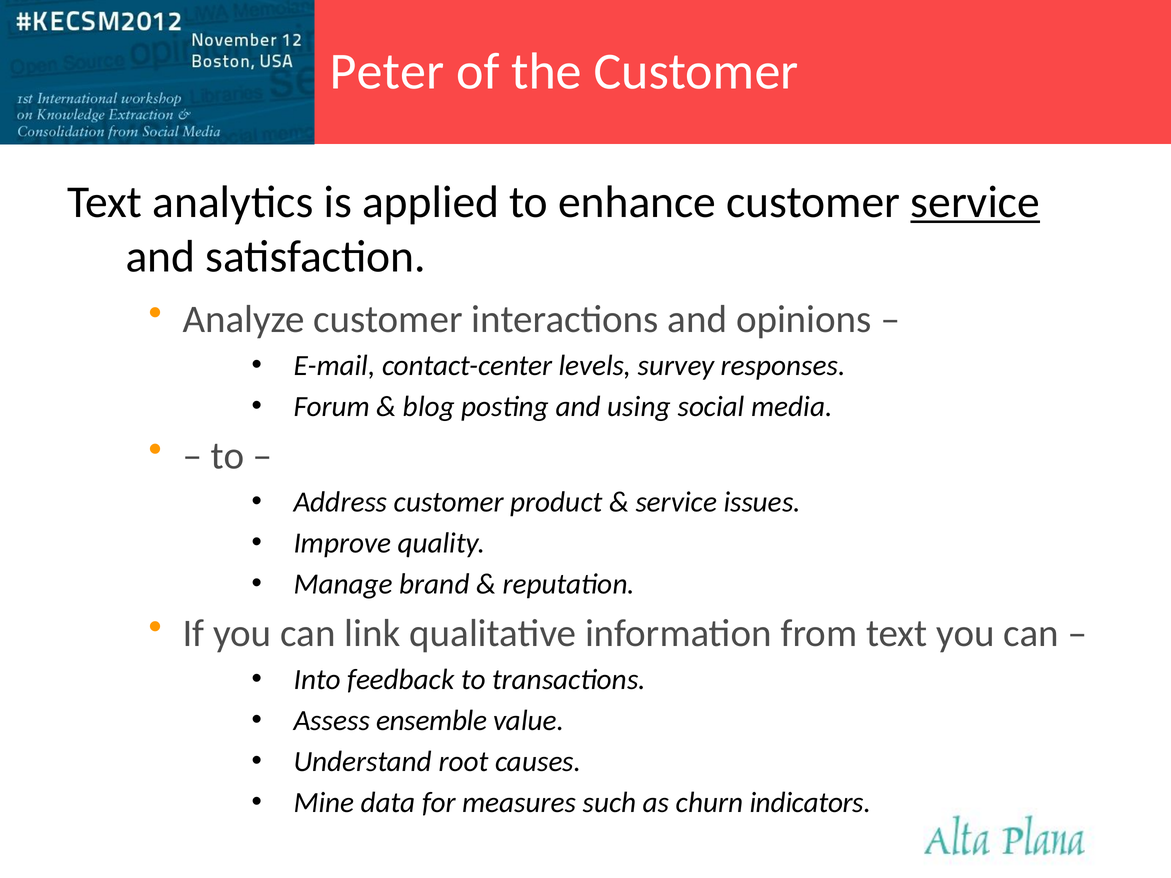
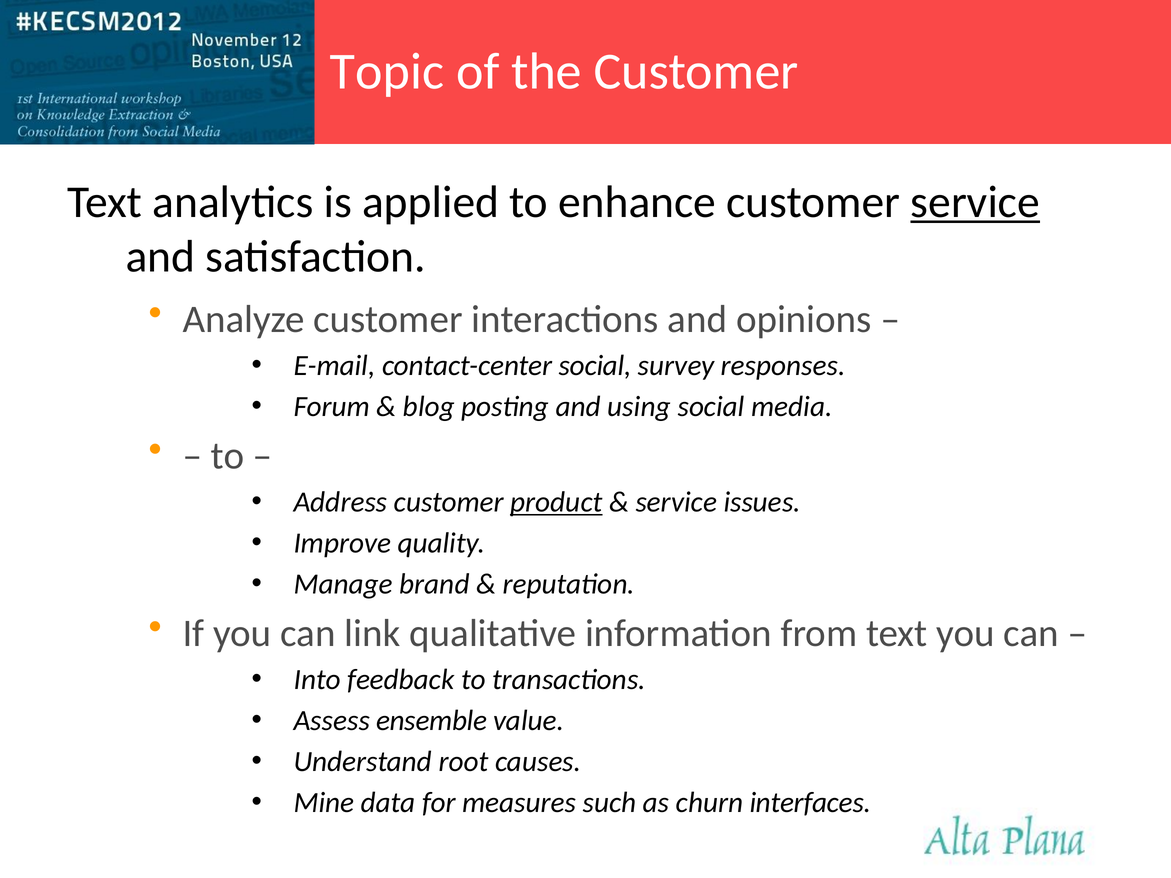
Peter: Peter -> Topic (387, 72)
contact-center levels: levels -> social (595, 366)
product underline: none -> present (556, 502)
indicators: indicators -> interfaces (810, 803)
